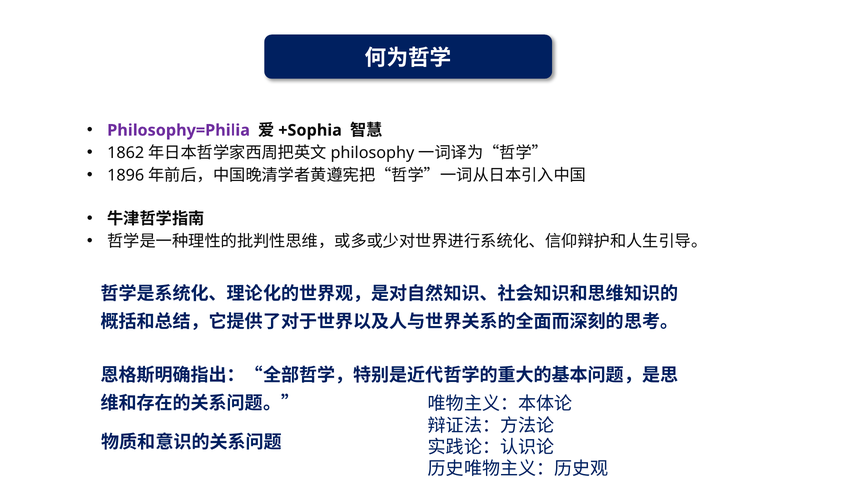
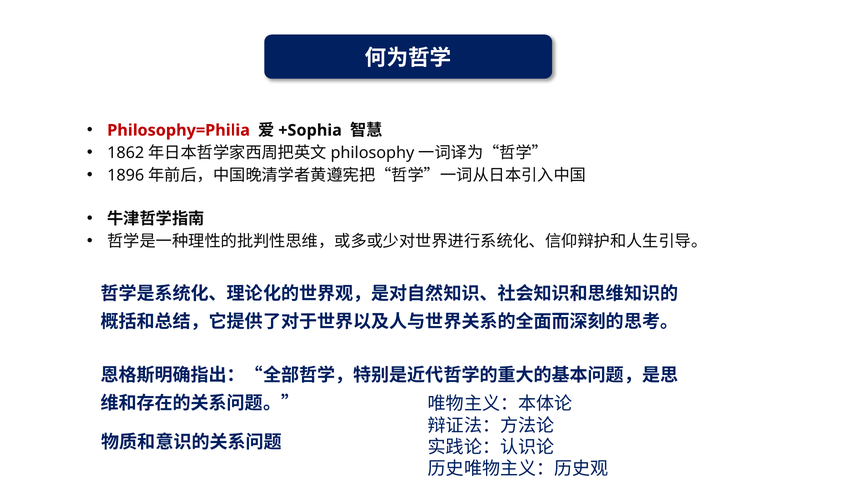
Philosophy=Philia colour: purple -> red (179, 130)
